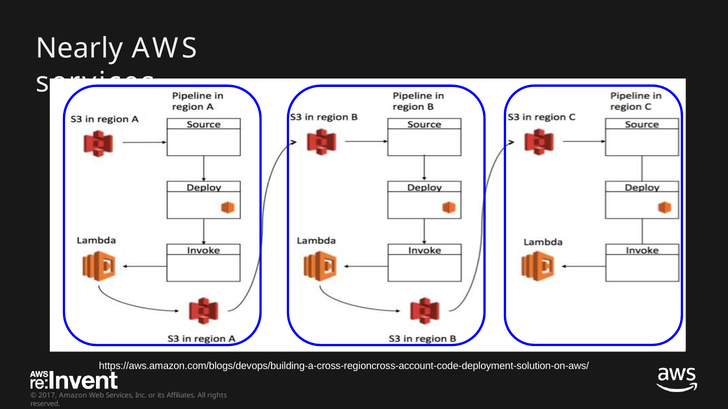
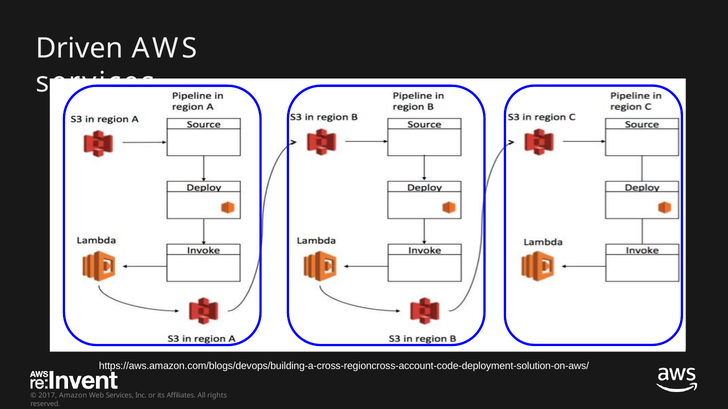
Nearly: Nearly -> Driven (79, 48)
